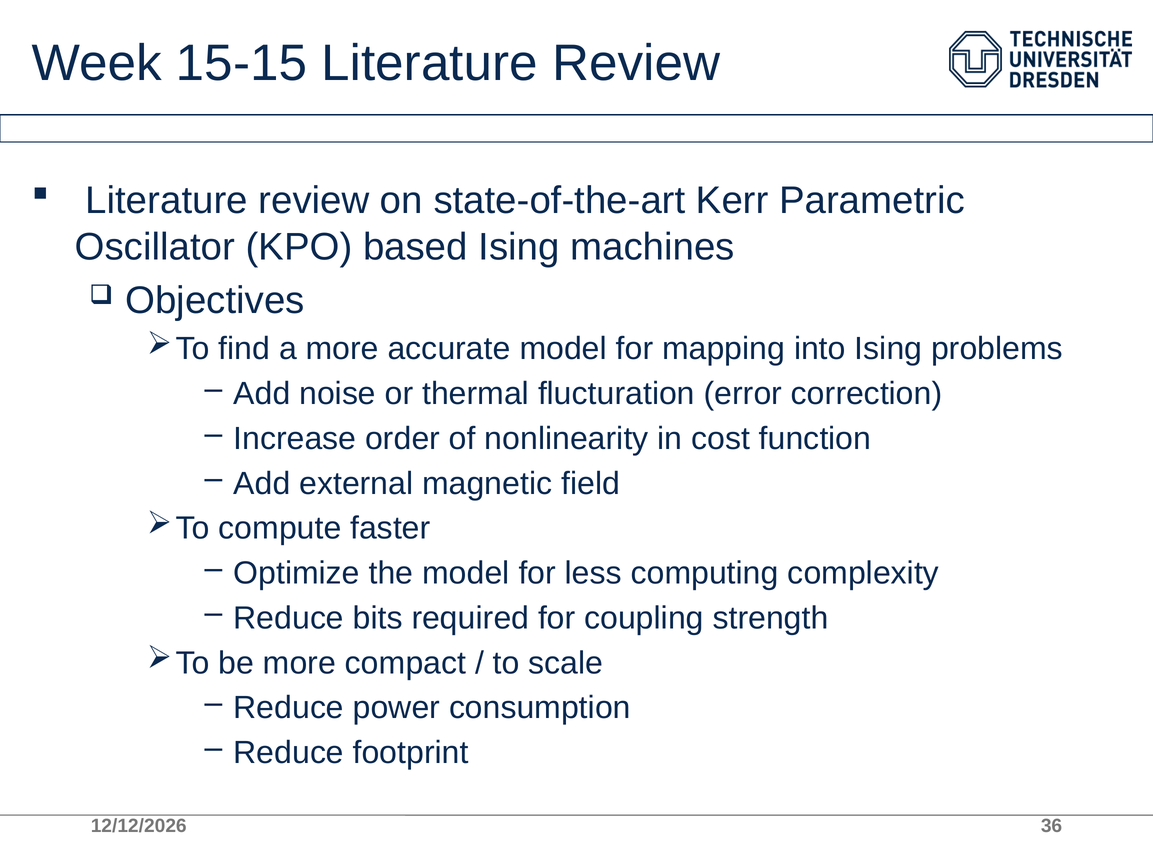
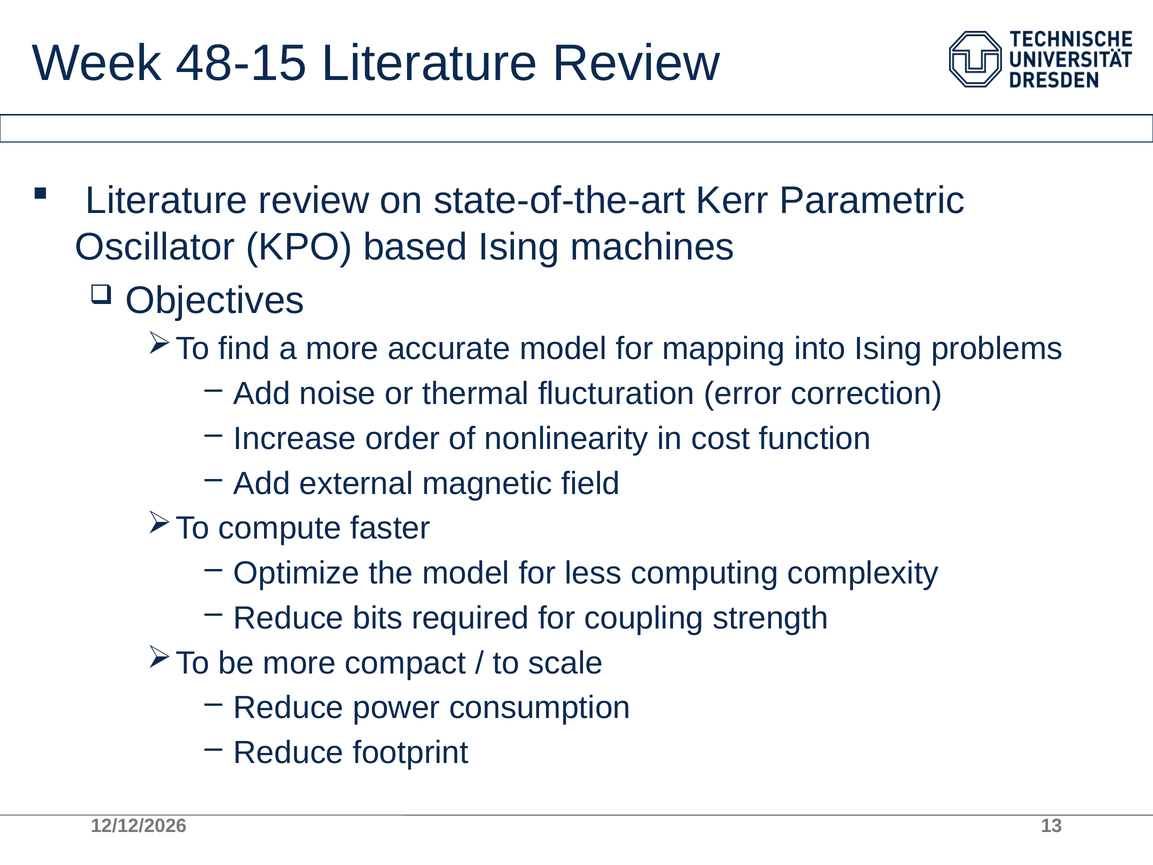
15-15: 15-15 -> 48-15 (242, 63)
36: 36 -> 13 (1052, 826)
